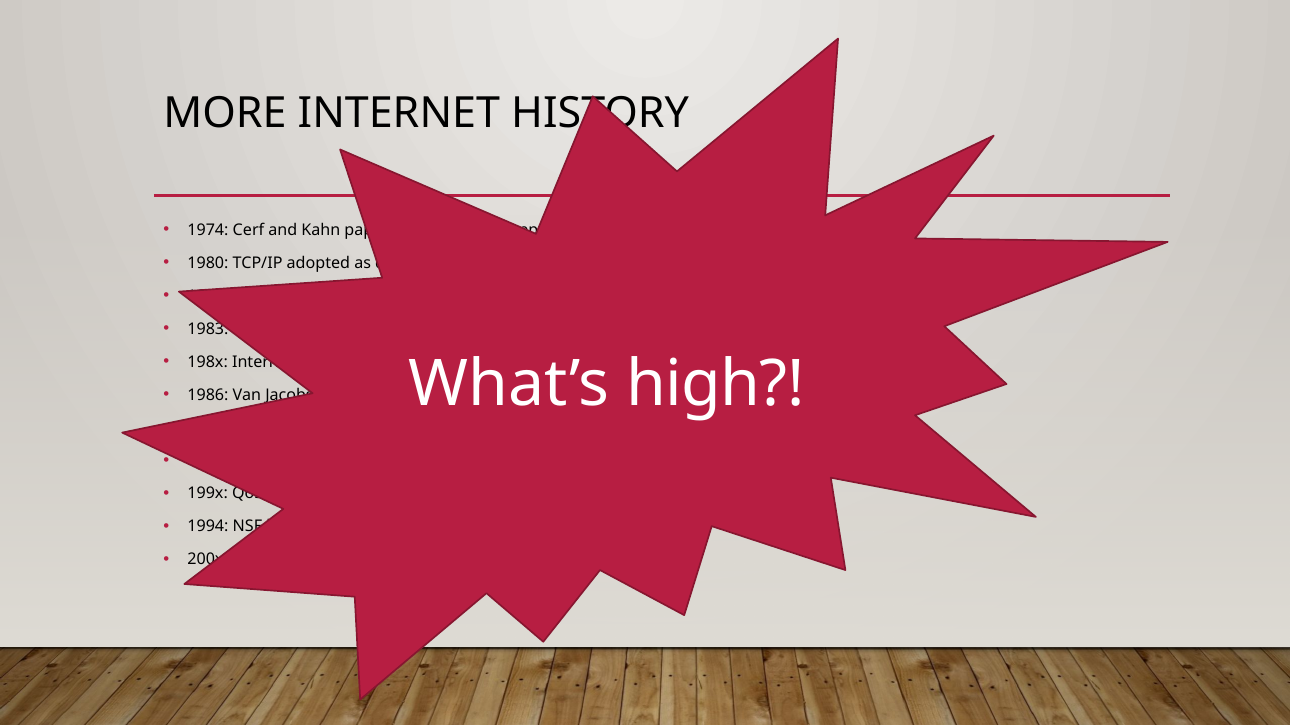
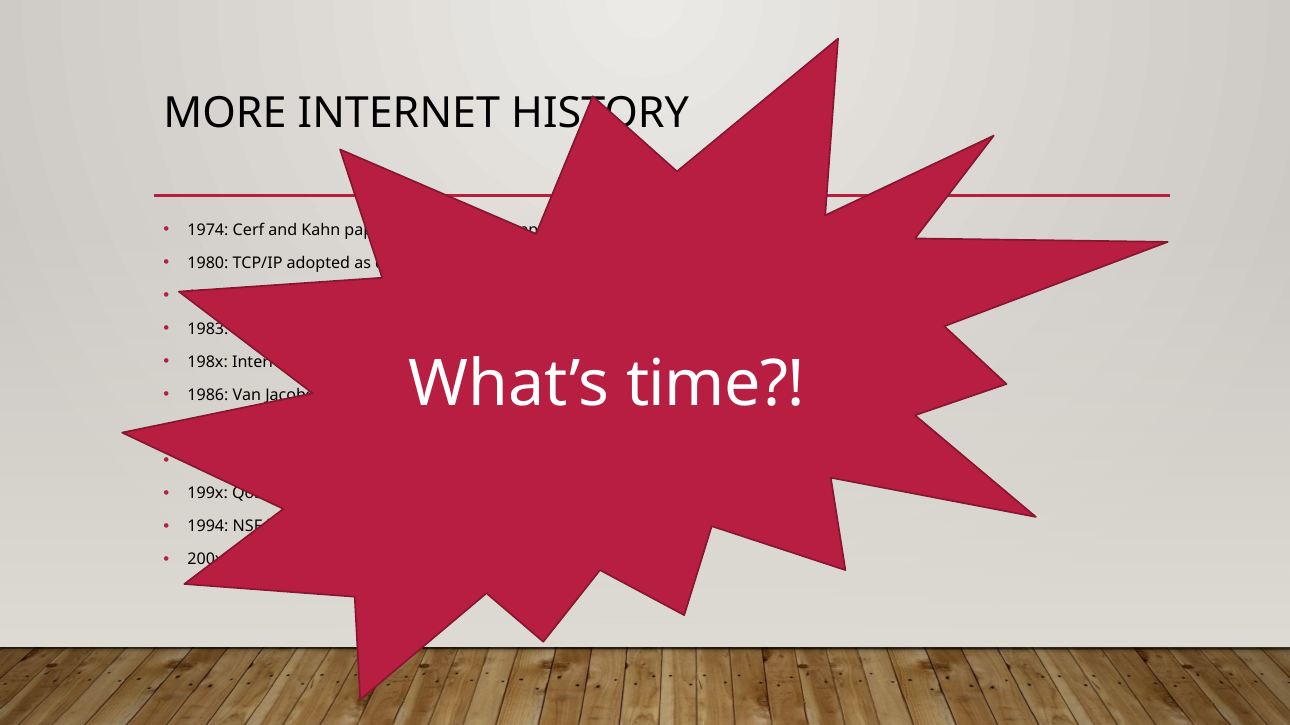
high: high -> time (715, 385)
